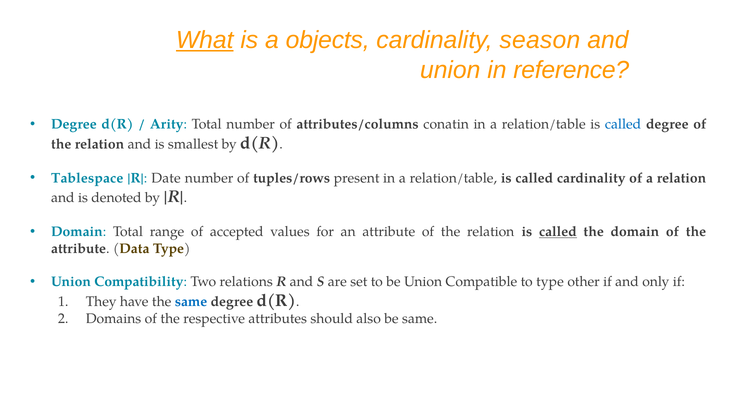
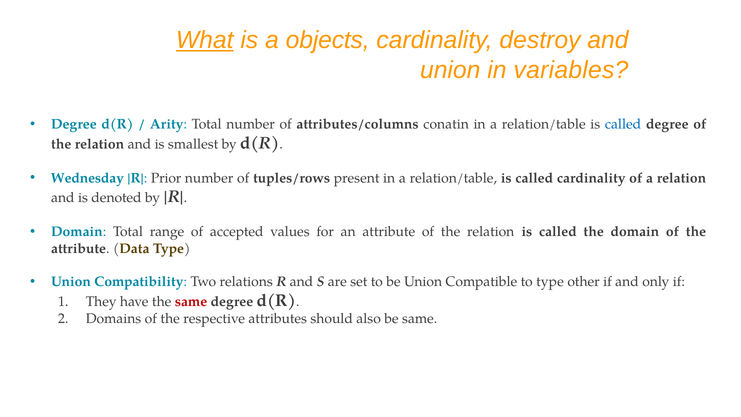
season: season -> destroy (540, 40)
reference: reference -> variables (571, 70)
Tablespace: Tablespace -> Wednesday (87, 178)
Date: Date -> Prior (166, 178)
called underline: present -> none (558, 232)
same colour: blue -> red (191, 301)
